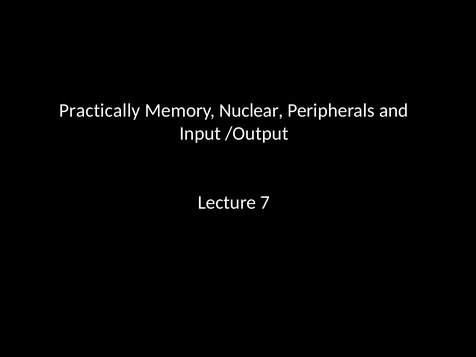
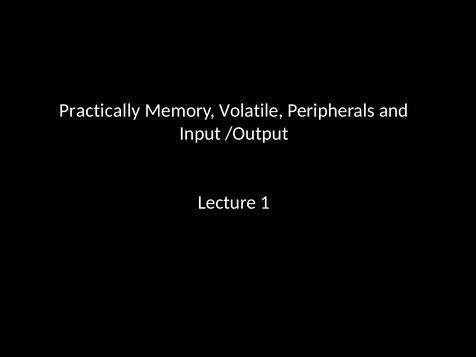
Nuclear: Nuclear -> Volatile (251, 110)
7: 7 -> 1 (265, 202)
